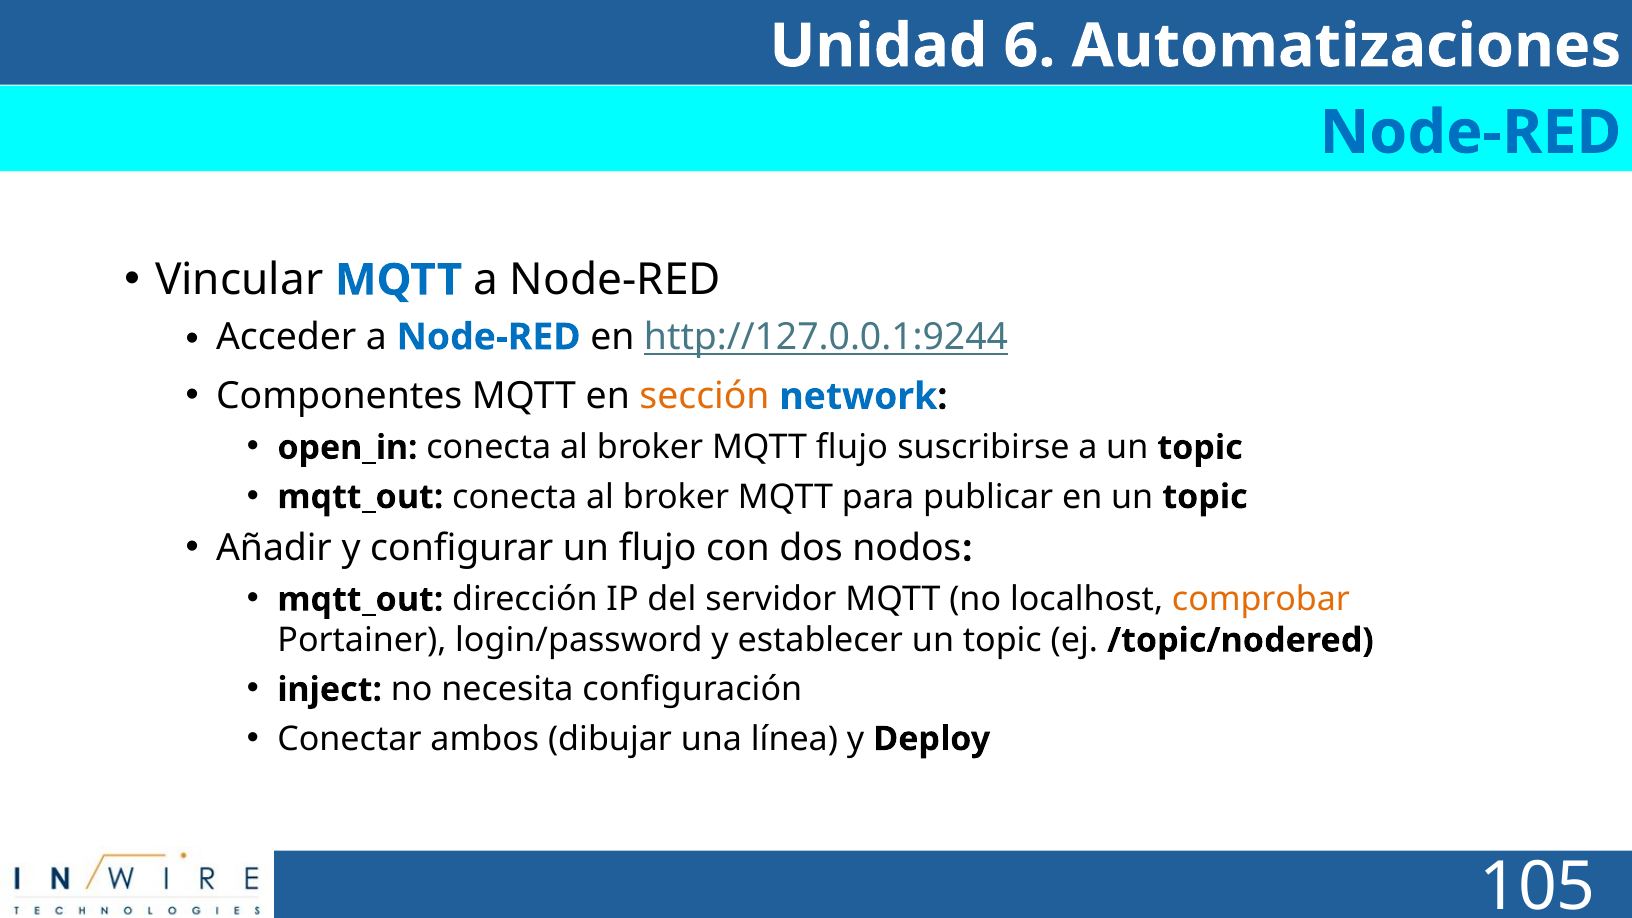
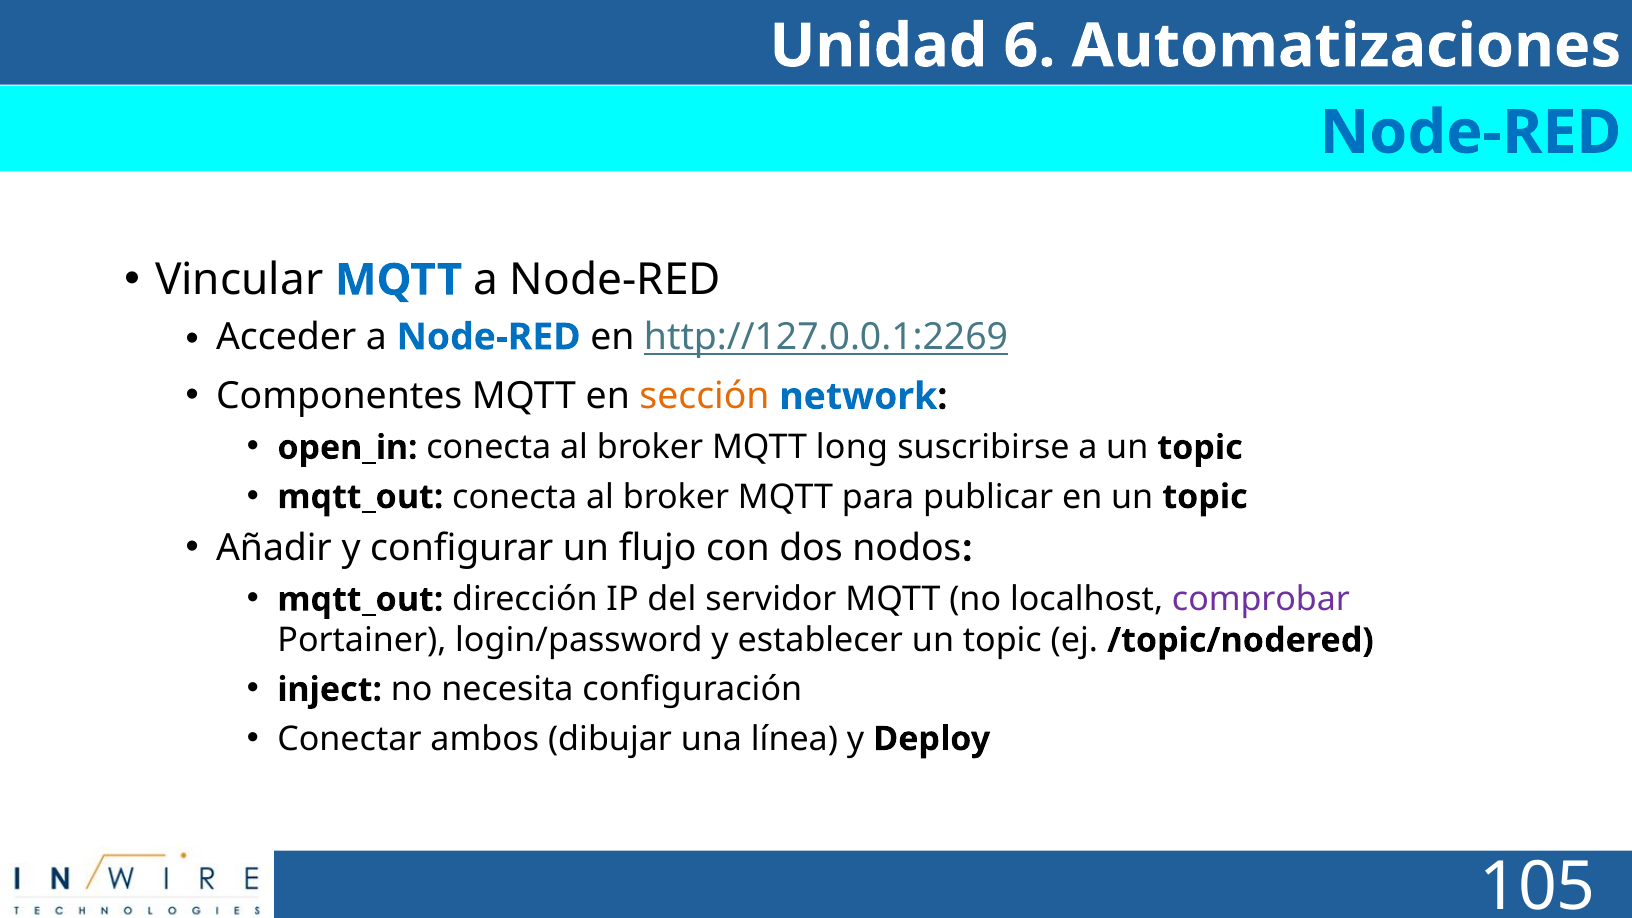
http://127.0.0.1:9244: http://127.0.0.1:9244 -> http://127.0.0.1:2269 (826, 337)
MQTT flujo: flujo -> long (852, 448)
comprobar colour: orange -> purple (1261, 600)
